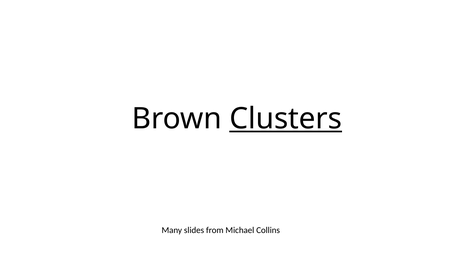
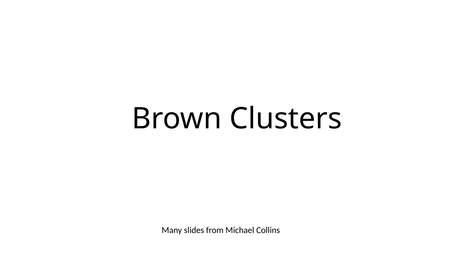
Clusters underline: present -> none (286, 118)
